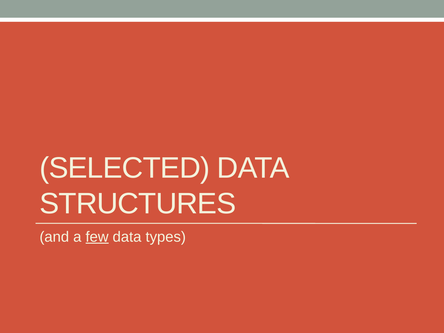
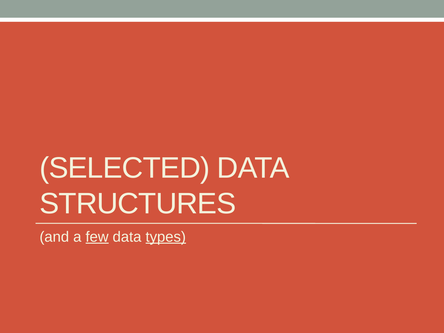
types underline: none -> present (166, 237)
